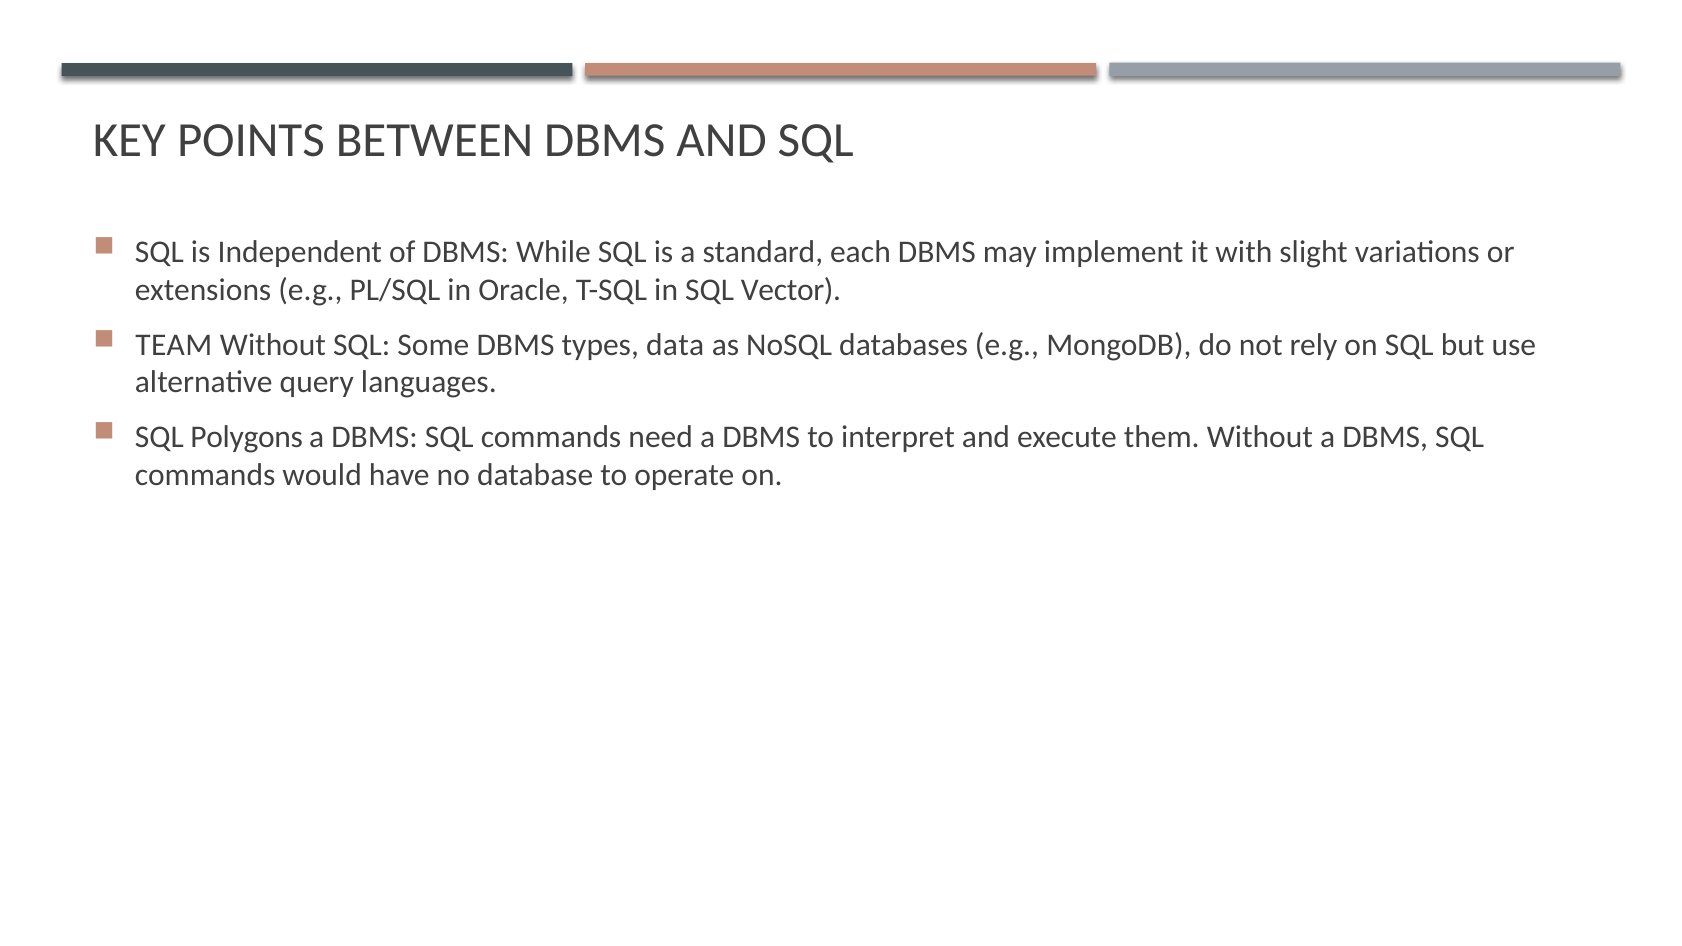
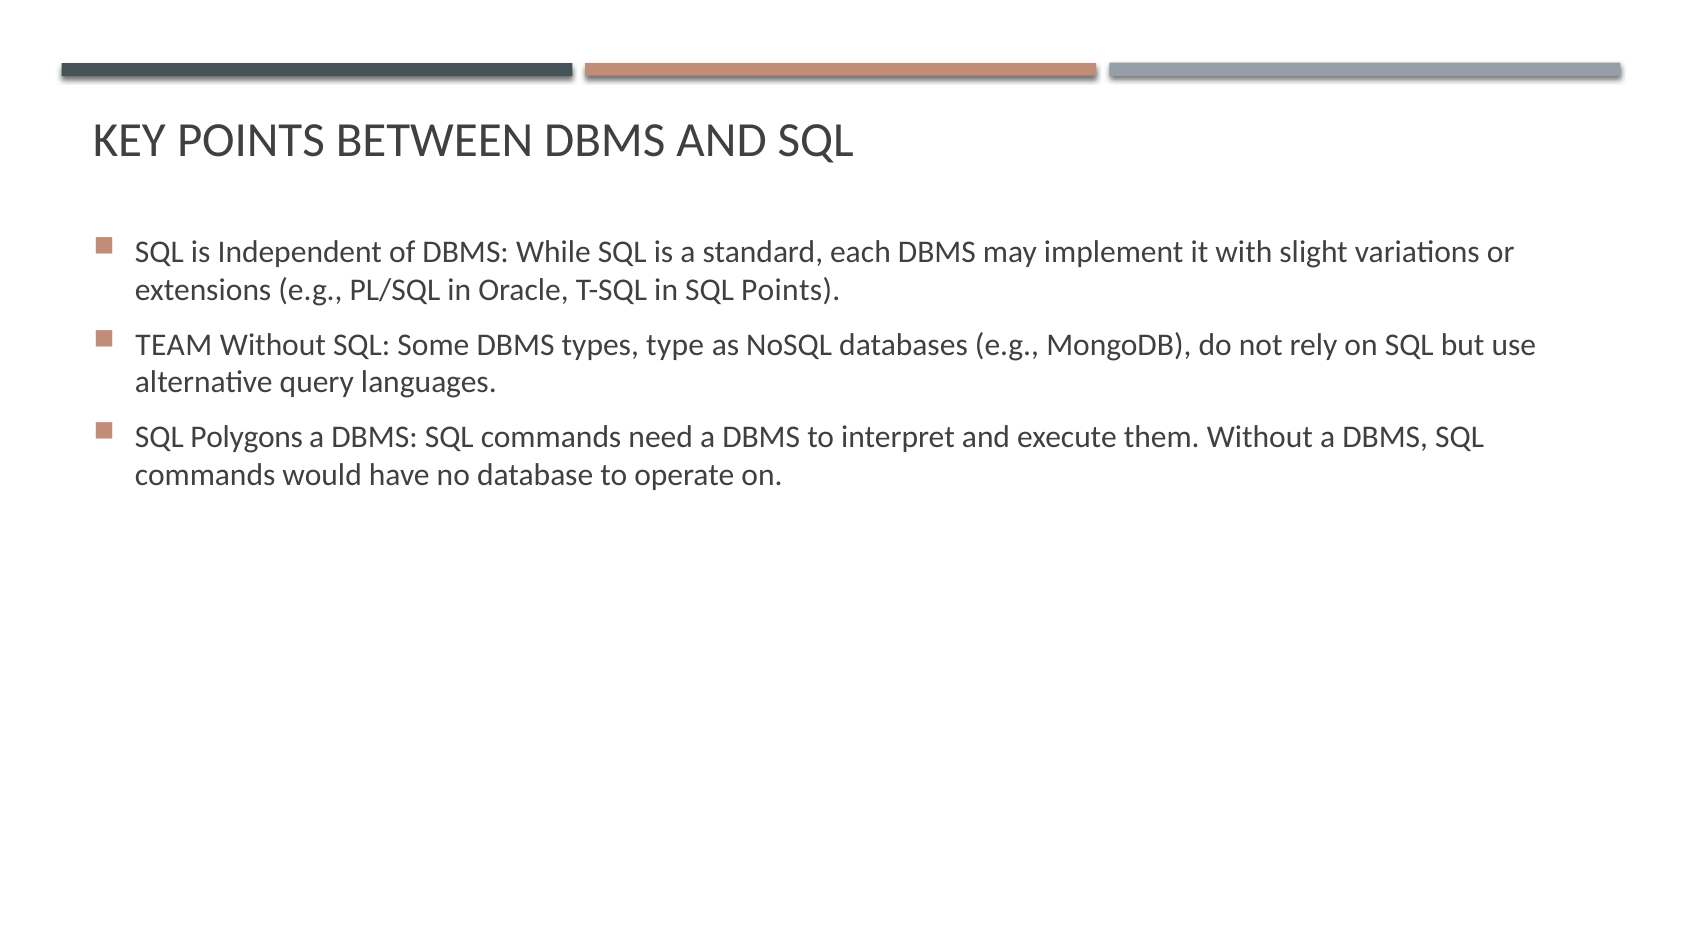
SQL Vector: Vector -> Points (791, 290)
data: data -> type (675, 345)
